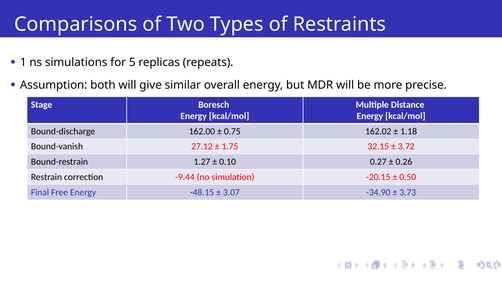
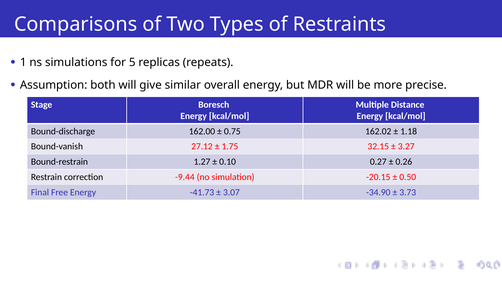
3.72: 3.72 -> 3.27 (406, 147)
-48.15: -48.15 -> -41.73 (202, 193)
